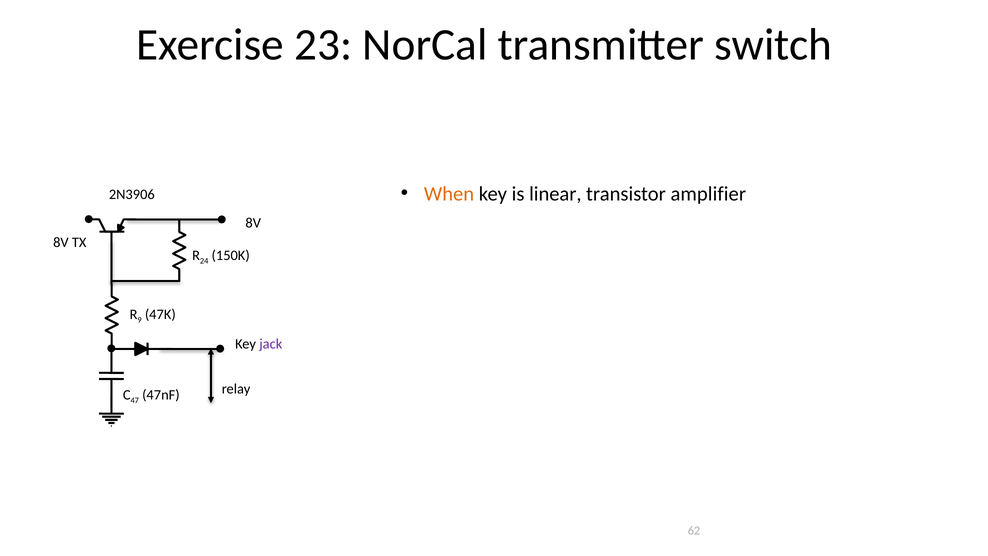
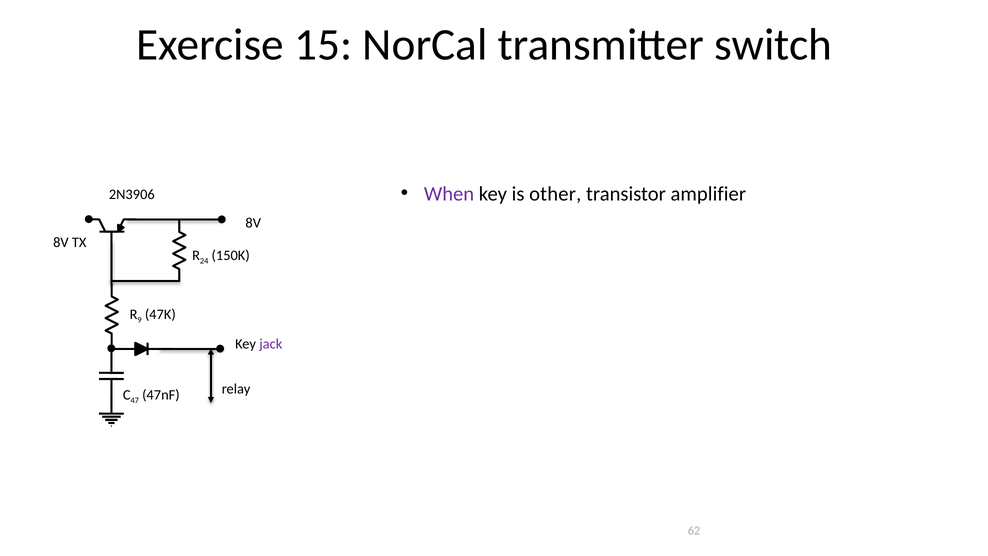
23: 23 -> 15 (323, 45)
When colour: orange -> purple (449, 194)
linear: linear -> other (555, 194)
